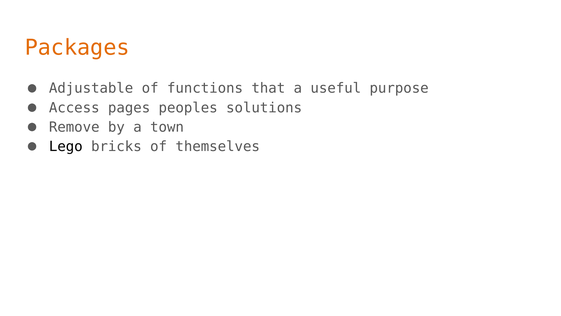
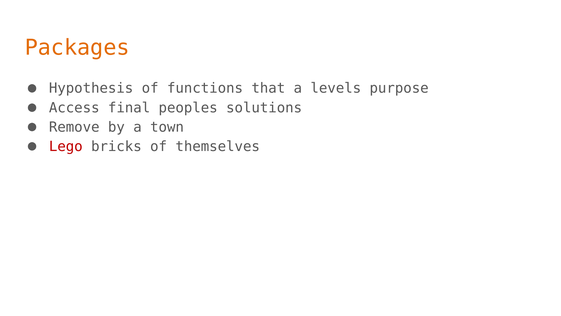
Adjustable: Adjustable -> Hypothesis (91, 88)
useful: useful -> levels (336, 88)
pages: pages -> final (129, 108)
Lego colour: black -> red (66, 146)
